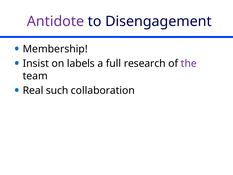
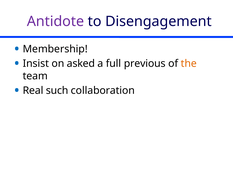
labels: labels -> asked (81, 63)
research: research -> previous (145, 63)
the colour: purple -> orange (189, 63)
